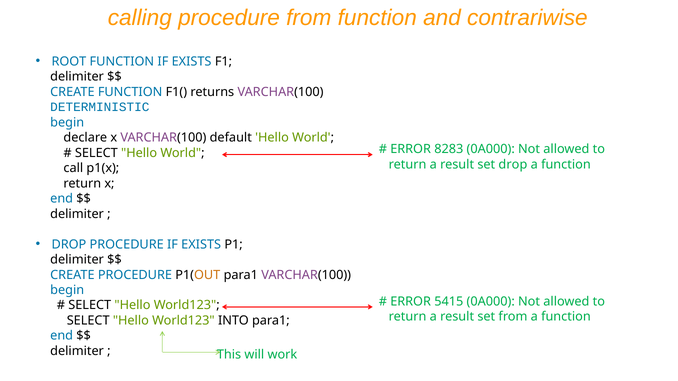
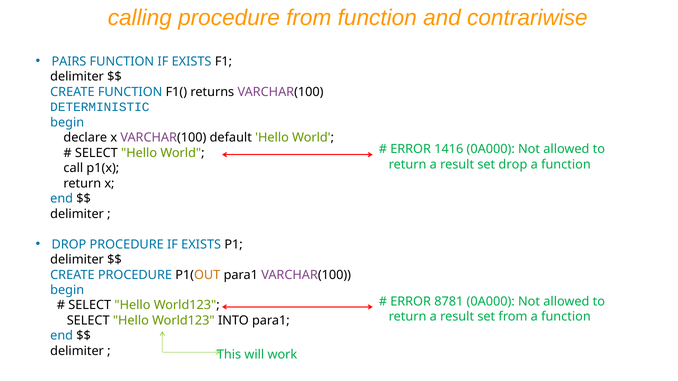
ROOT: ROOT -> PAIRS (69, 62)
8283: 8283 -> 1416 (449, 149)
5415: 5415 -> 8781 (449, 302)
